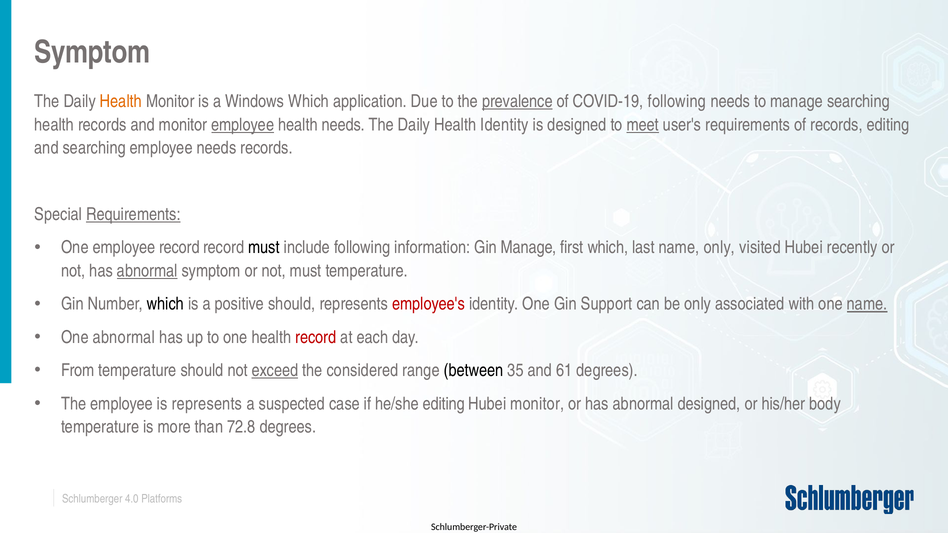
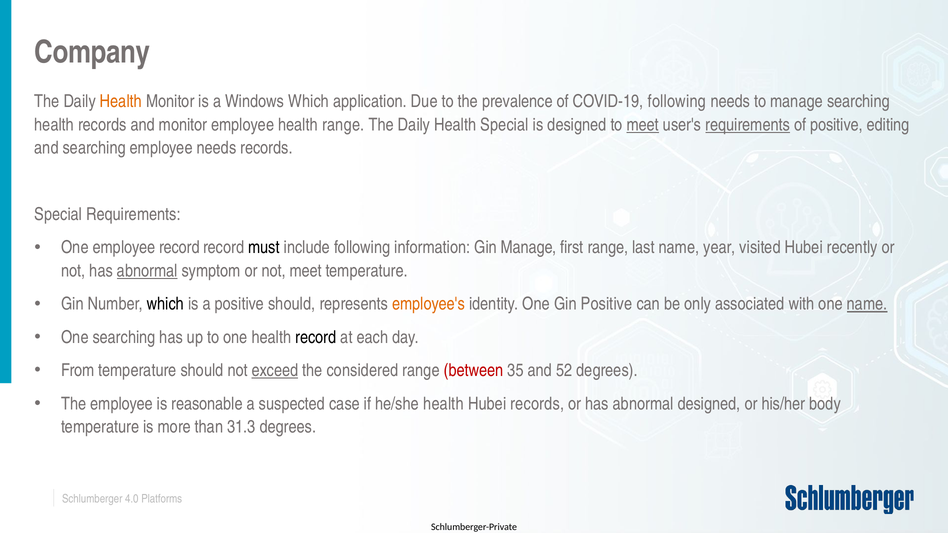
Symptom: Symptom -> Company (92, 52)
prevalence underline: present -> none (517, 102)
employee underline: present -> none (243, 125)
health needs: needs -> range (343, 125)
Health Identity: Identity -> Special (505, 125)
requirements underline: none -> present (748, 125)
of records: records -> positive (836, 125)
Requirements underline: present -> none (133, 215)
first which: which -> range (608, 248)
name only: only -> year (719, 248)
not must: must -> meet (306, 271)
employee's colour: red -> orange (429, 304)
Gin Support: Support -> Positive (607, 304)
One abnormal: abnormal -> searching (124, 337)
record colour: red -> black (316, 337)
between colour: black -> red (474, 371)
61: 61 -> 52 (564, 371)
is represents: represents -> reasonable (207, 404)
he/she editing: editing -> health (444, 404)
Hubei monitor: monitor -> records (537, 404)
72.8: 72.8 -> 31.3 (241, 427)
